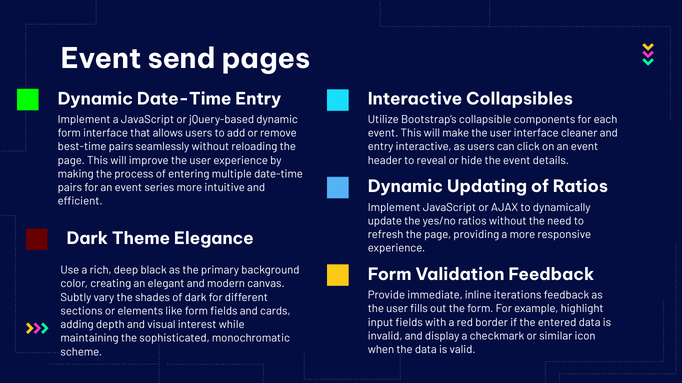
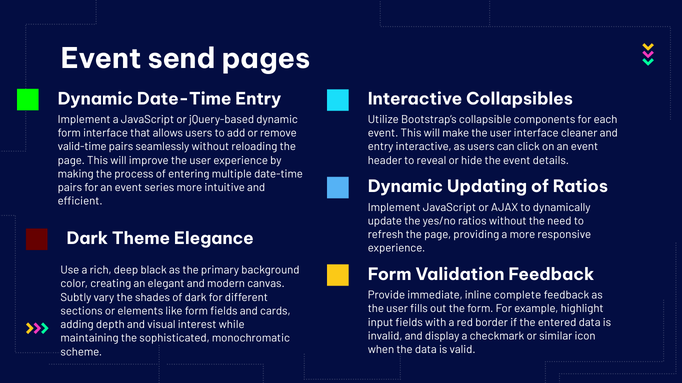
best-time: best-time -> valid-time (82, 147)
iterations: iterations -> complete (518, 296)
